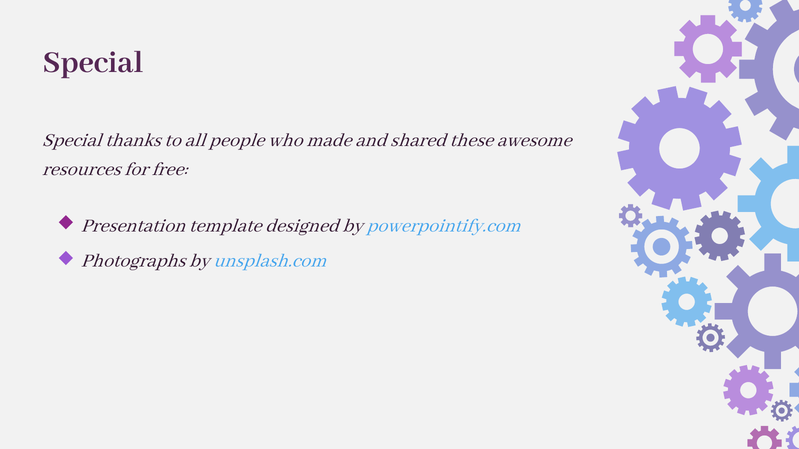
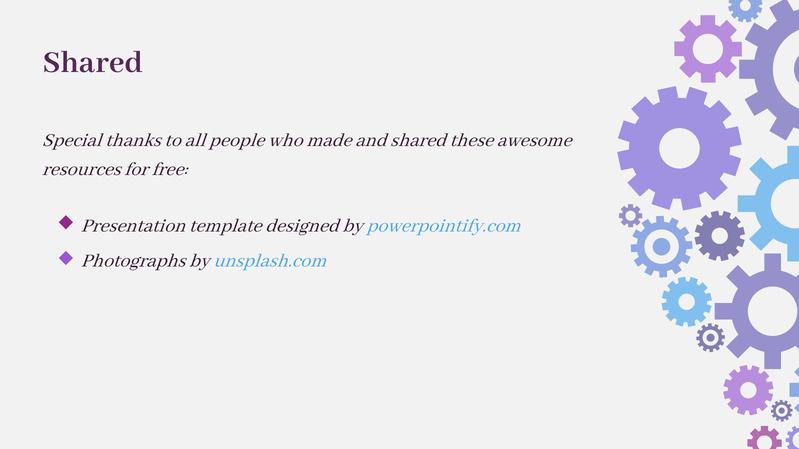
Special: Special -> Shared (93, 61)
